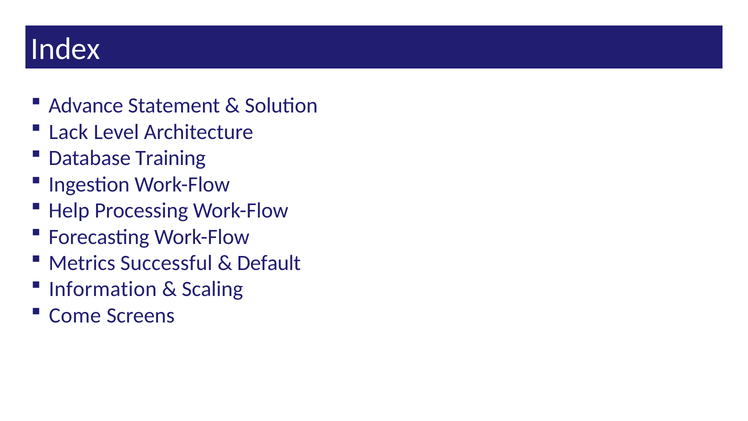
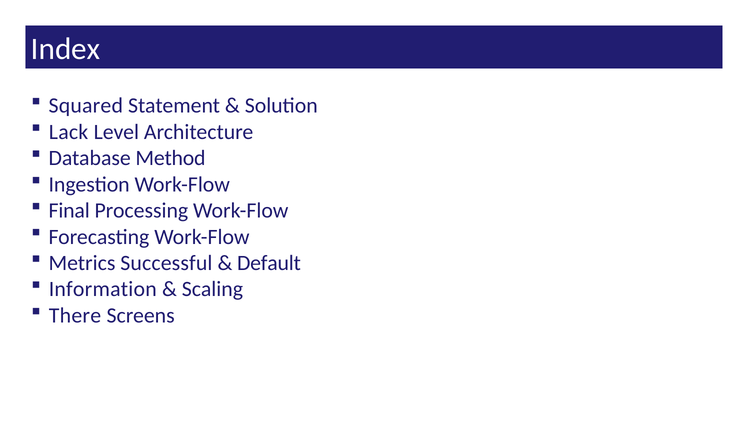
Advance: Advance -> Squared (86, 106)
Training: Training -> Method (171, 158)
Help: Help -> Final (69, 210)
Come: Come -> There (75, 315)
